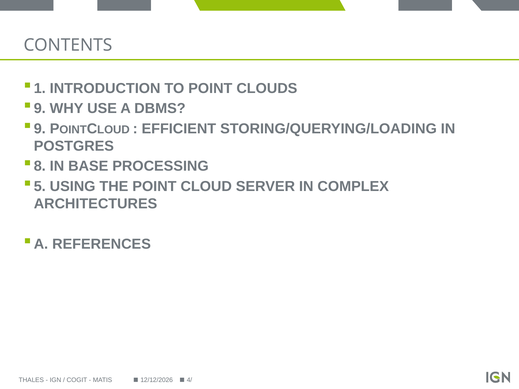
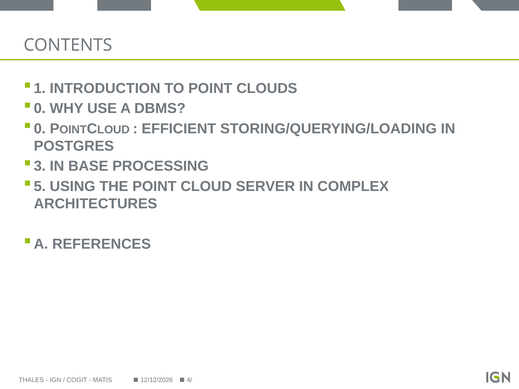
9: 9 -> 0 (40, 109)
9: 9 -> 0 (40, 129)
8: 8 -> 3 (40, 166)
